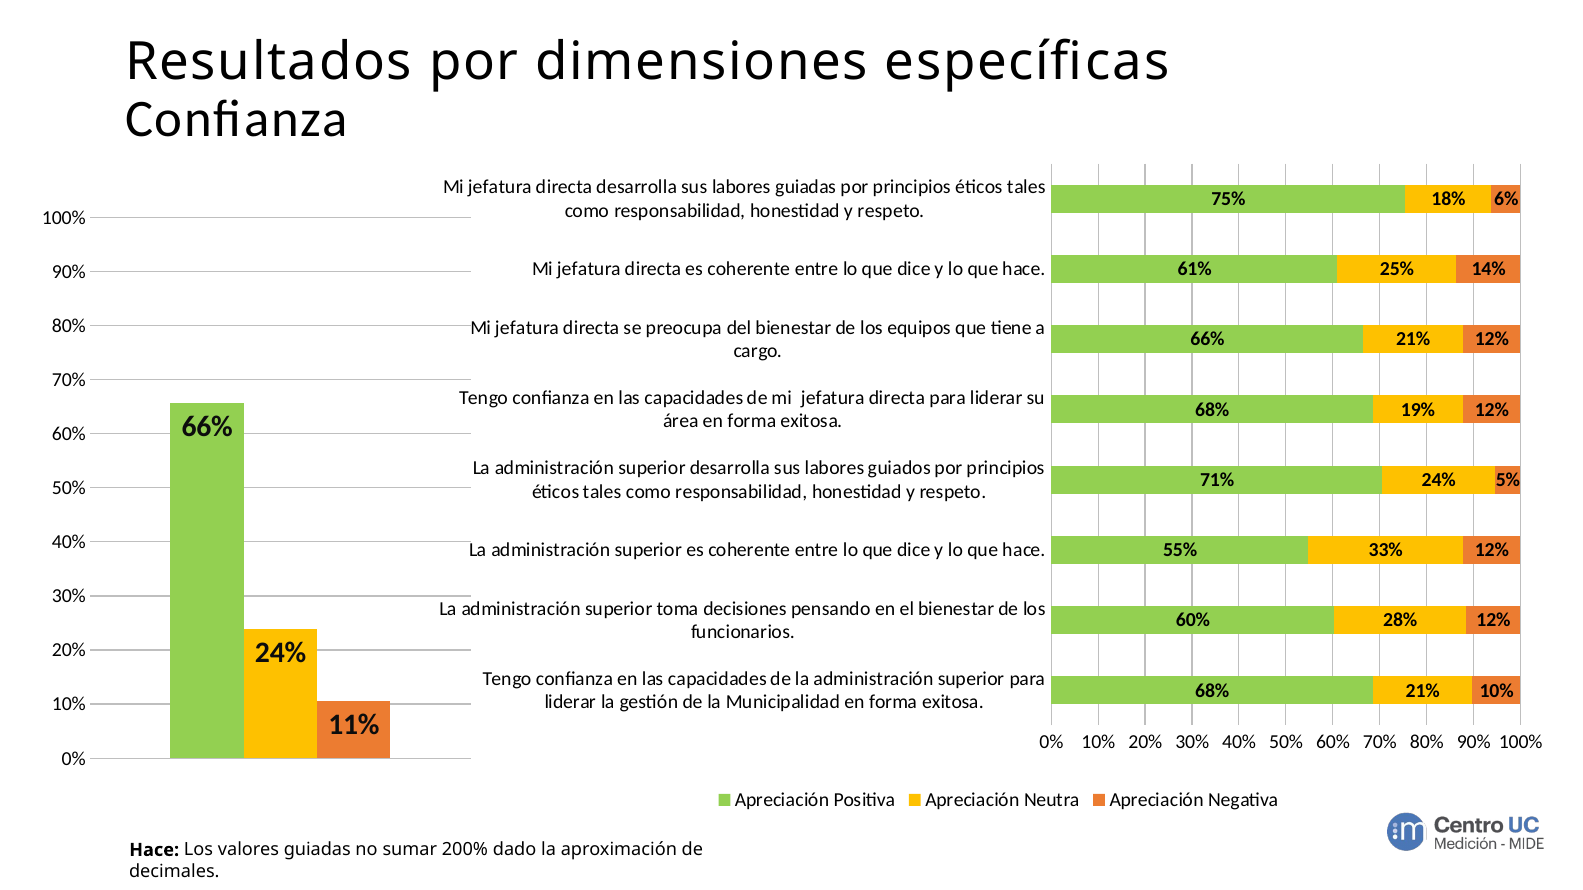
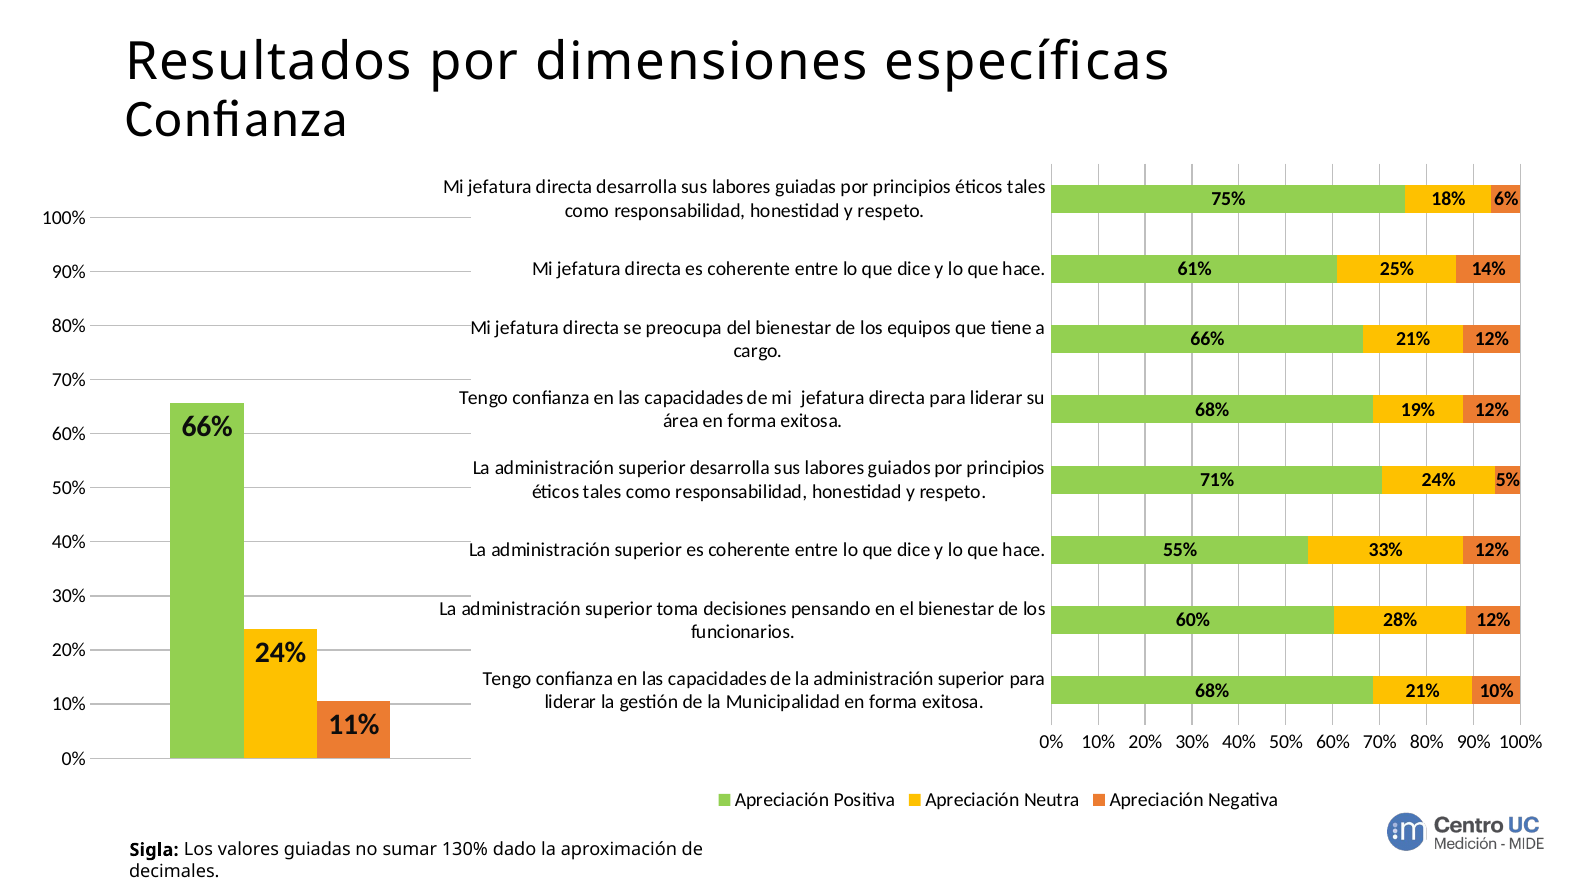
Hace: Hace -> Sigla (154, 850)
200%: 200% -> 130% (465, 850)
